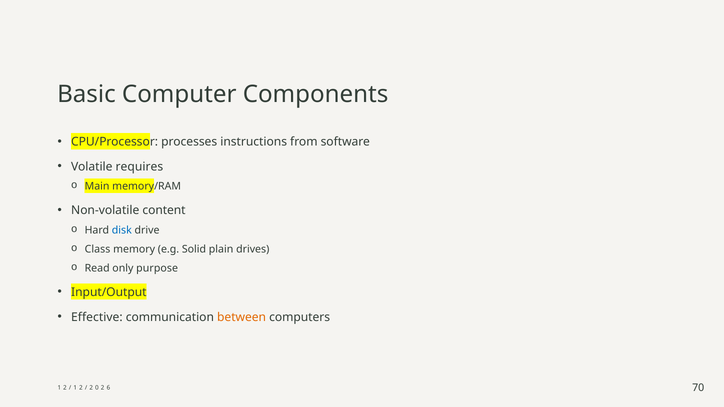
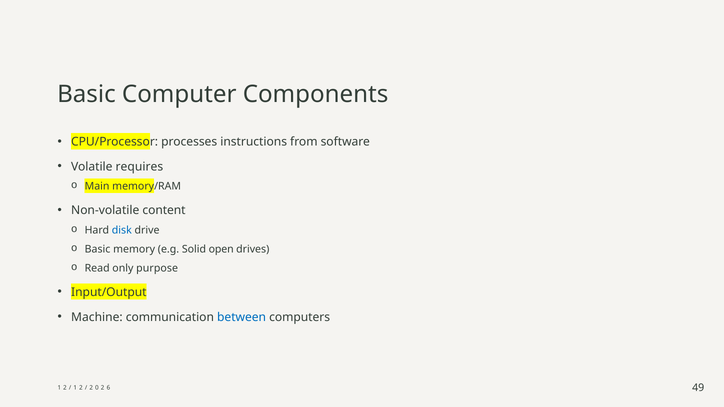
Class: Class -> Basic (98, 249)
plain: plain -> open (221, 249)
Effective: Effective -> Machine (97, 317)
between colour: orange -> blue (242, 317)
70: 70 -> 49 (698, 388)
